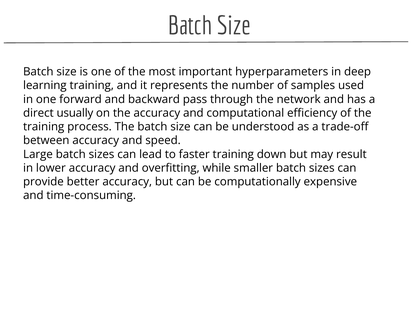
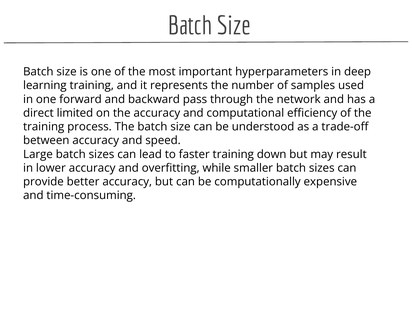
usually: usually -> limited (75, 113)
